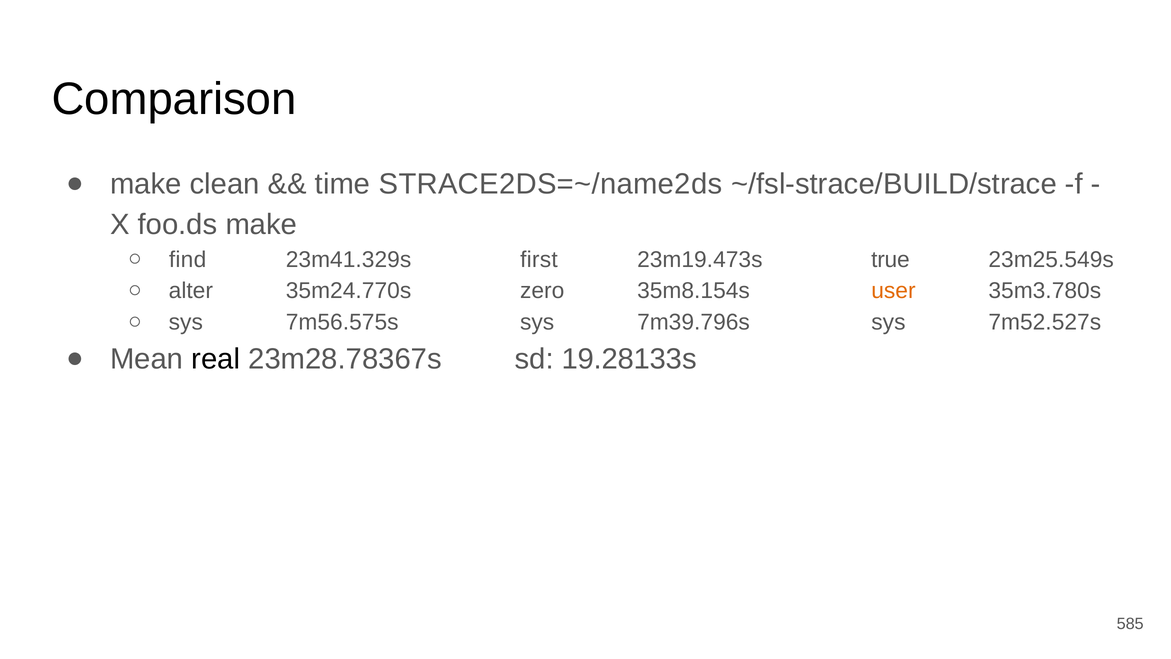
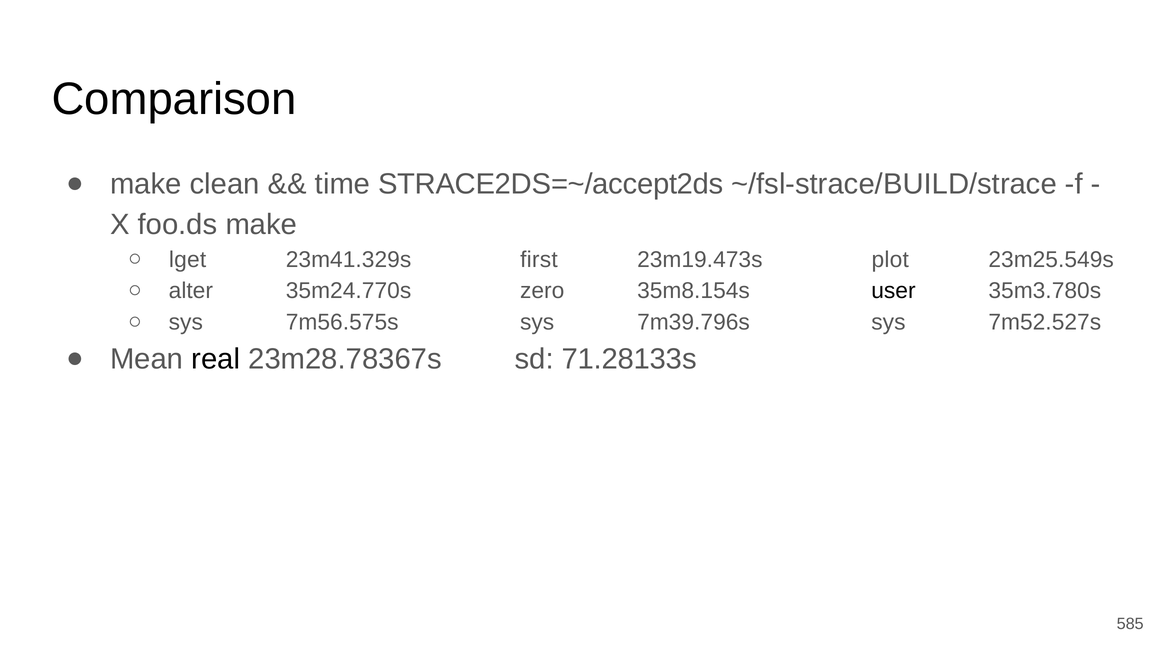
STRACE2DS=~/name2ds: STRACE2DS=~/name2ds -> STRACE2DS=~/accept2ds (551, 184)
find: find -> lget (188, 259)
true: true -> plot (890, 259)
user colour: orange -> black (893, 291)
19.28133s: 19.28133s -> 71.28133s (629, 359)
